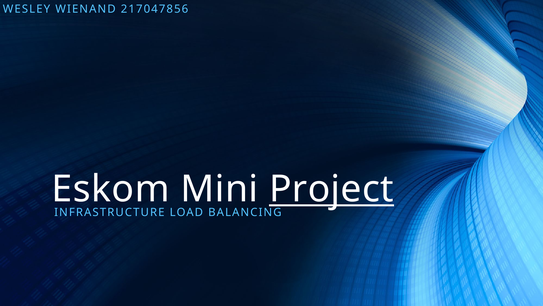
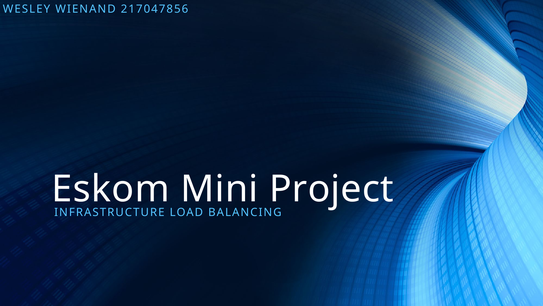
Project underline: present -> none (331, 189)
